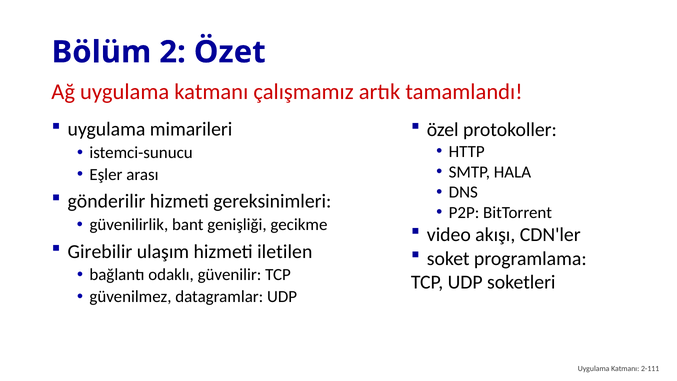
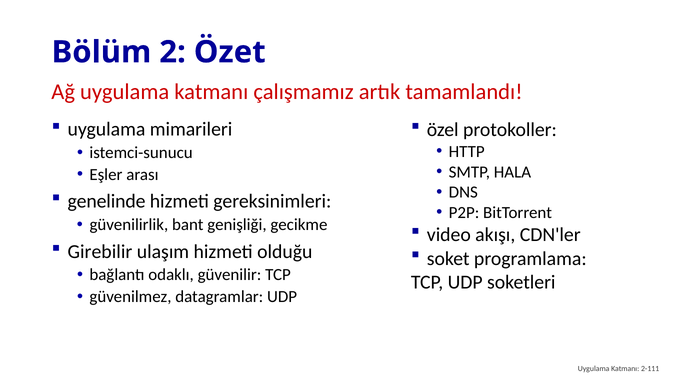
gönderilir: gönderilir -> genelinde (107, 201)
iletilen: iletilen -> olduğu (285, 251)
